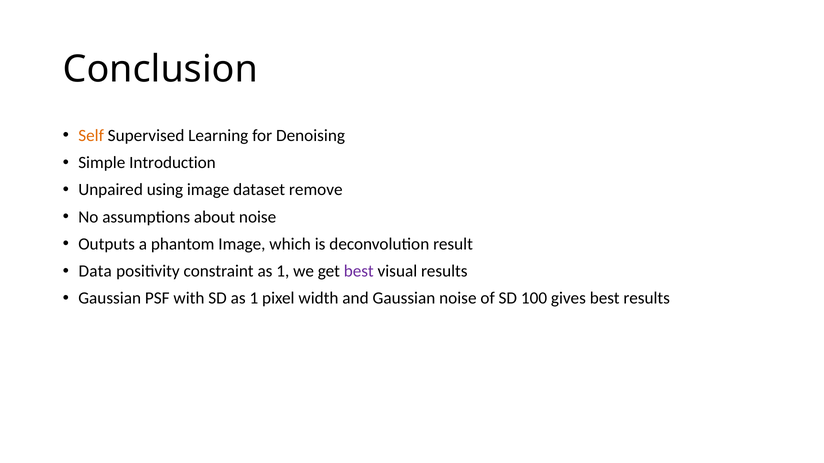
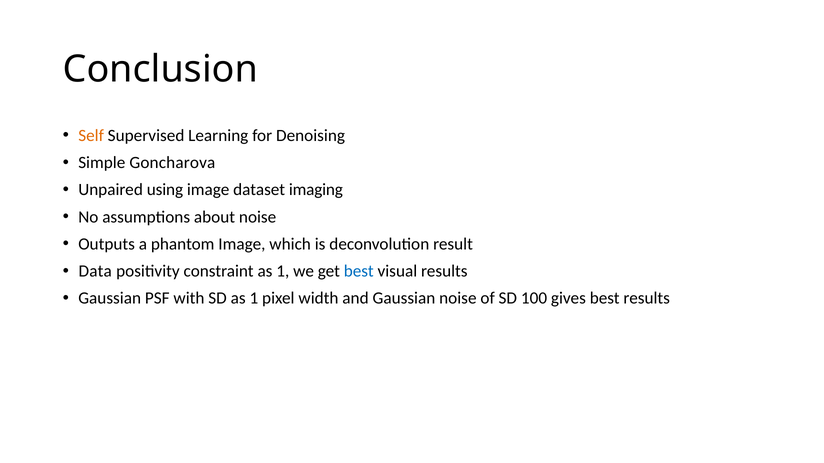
Introduction: Introduction -> Goncharova (172, 163)
remove: remove -> imaging (316, 190)
best colour: purple -> blue (359, 271)
